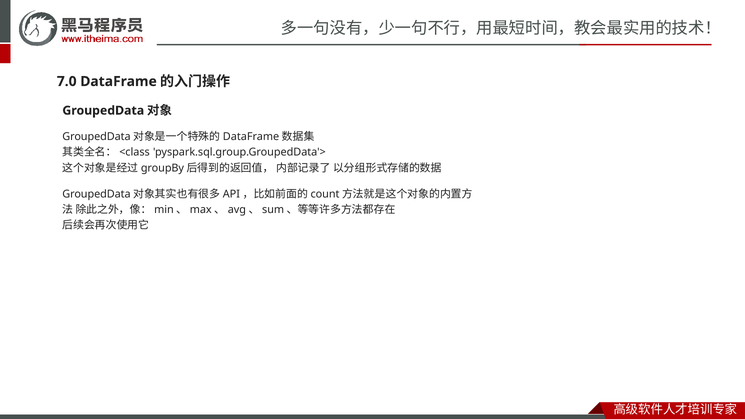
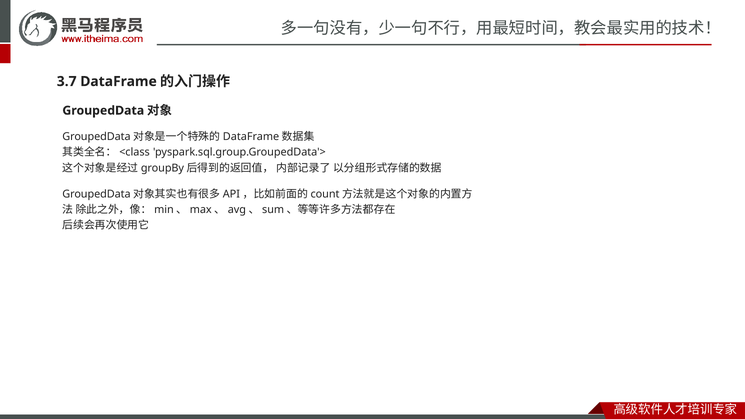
7.0: 7.0 -> 3.7 (67, 81)
